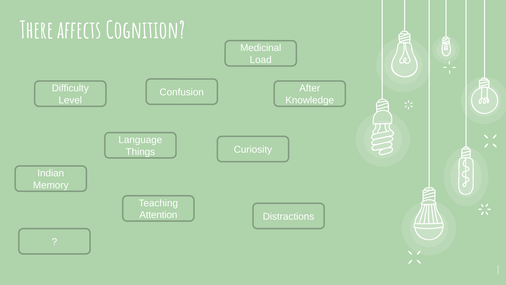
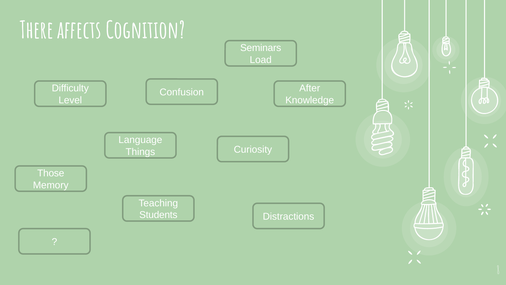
Medicinal: Medicinal -> Seminars (261, 48)
Indian: Indian -> Those (51, 173)
Attention: Attention -> Students (158, 215)
